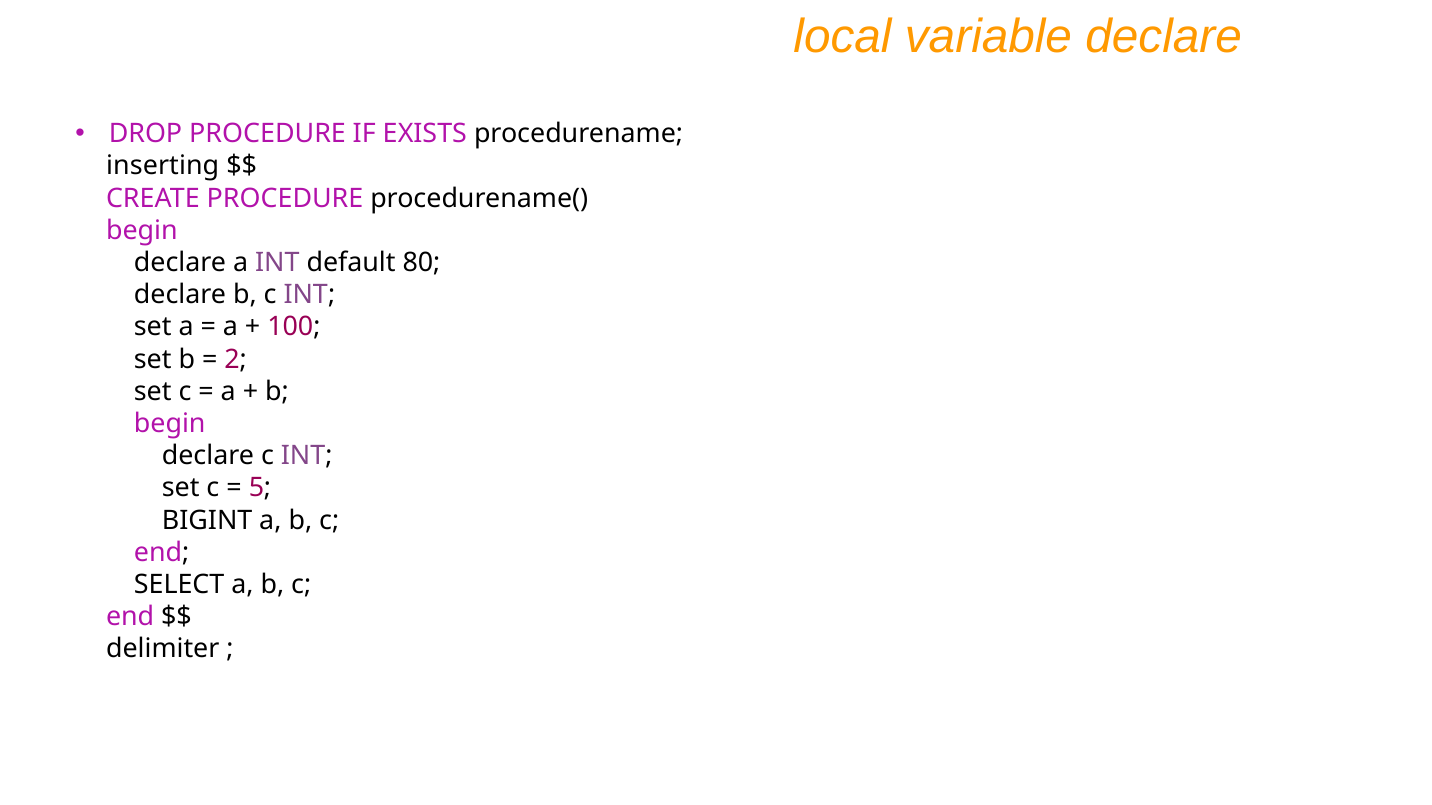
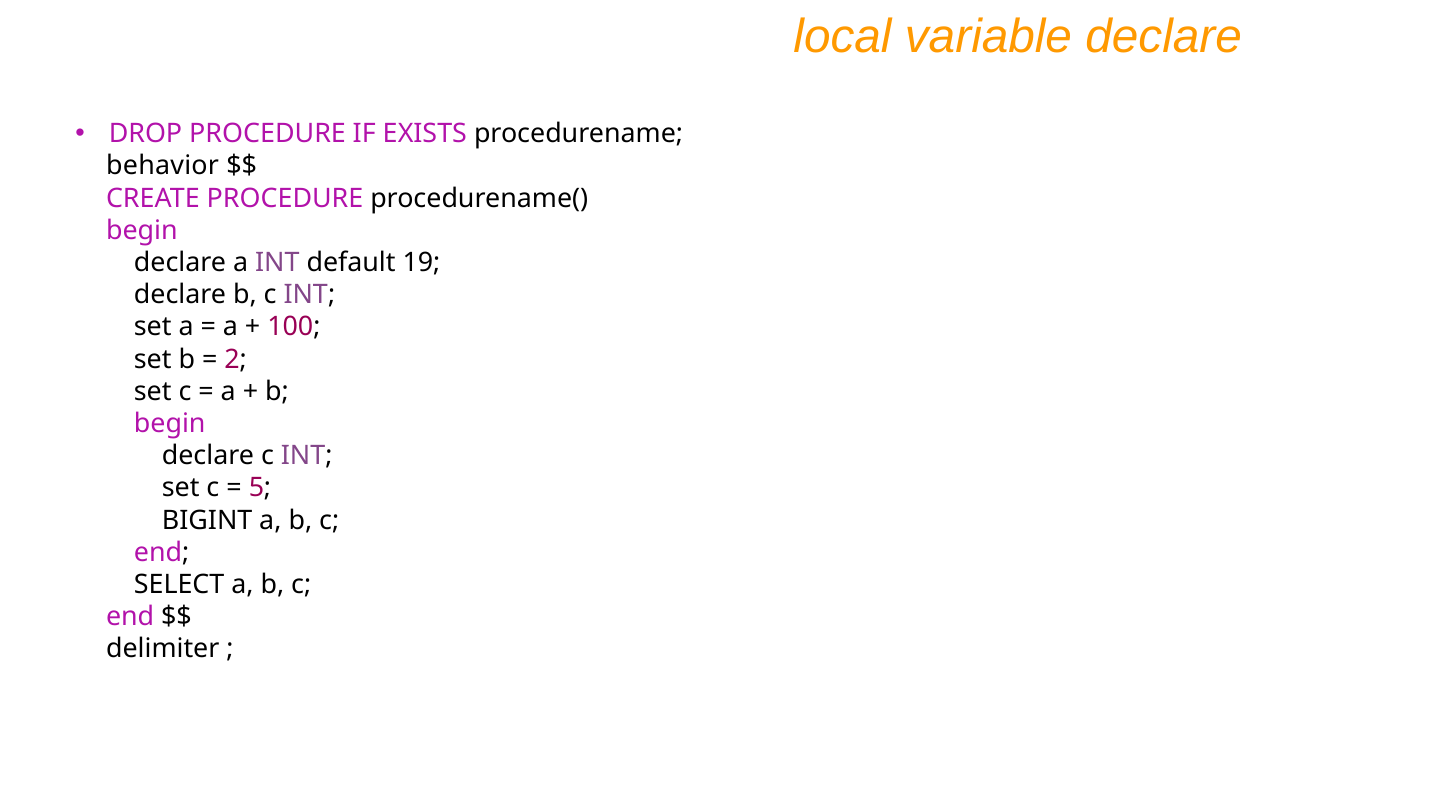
inserting: inserting -> behavior (163, 166)
80: 80 -> 19 (421, 263)
